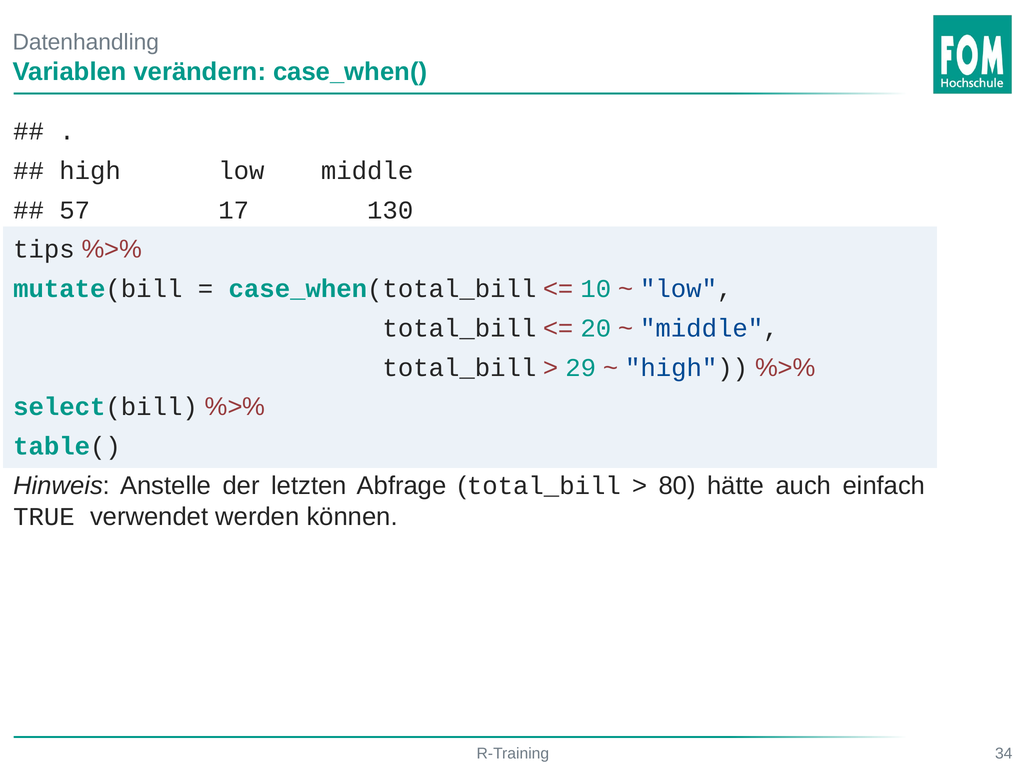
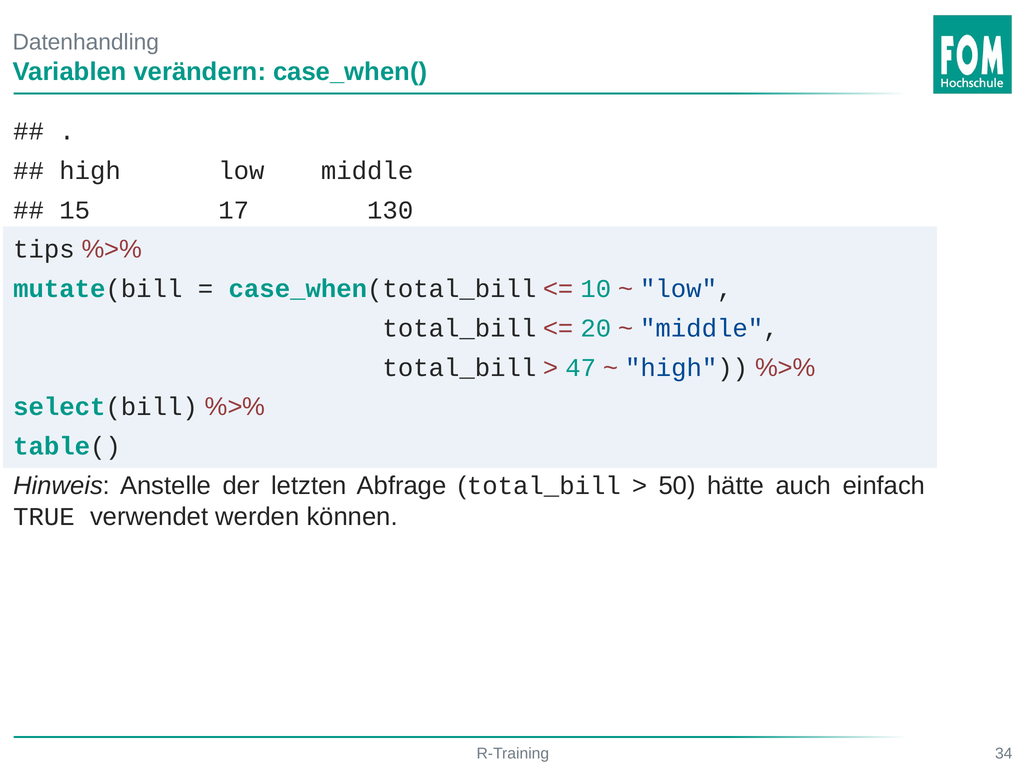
57: 57 -> 15 (75, 210)
29: 29 -> 47 (581, 367)
80: 80 -> 50 (677, 485)
